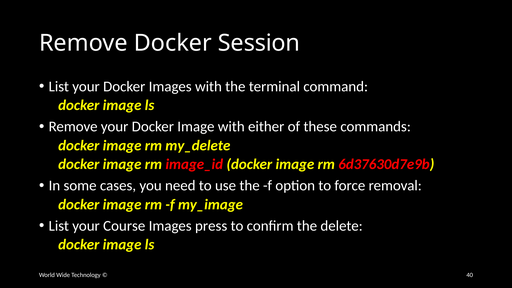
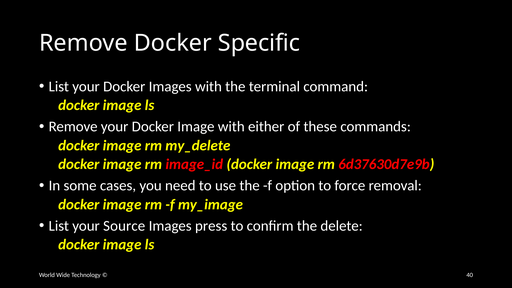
Session: Session -> Specific (259, 43)
Course: Course -> Source (124, 226)
